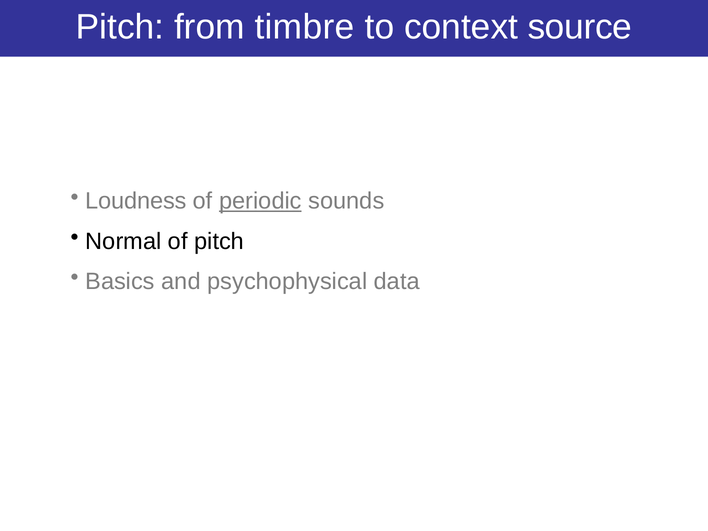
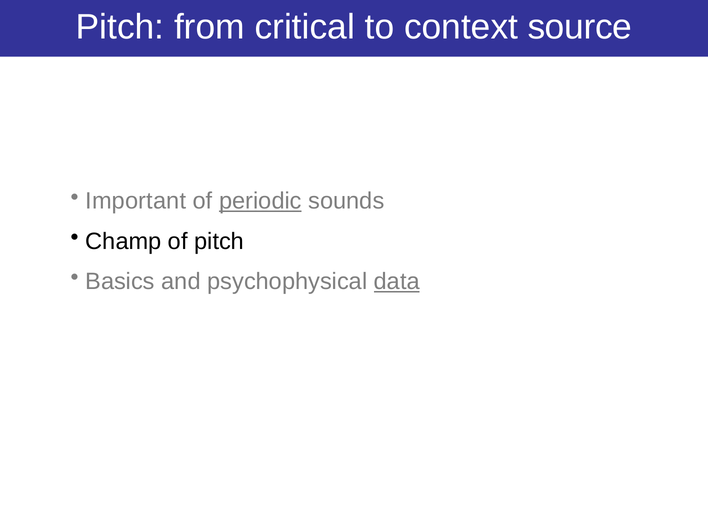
timbre: timbre -> critical (305, 27)
Loudness: Loudness -> Important (136, 201)
Normal: Normal -> Champ (123, 241)
data underline: none -> present (397, 281)
